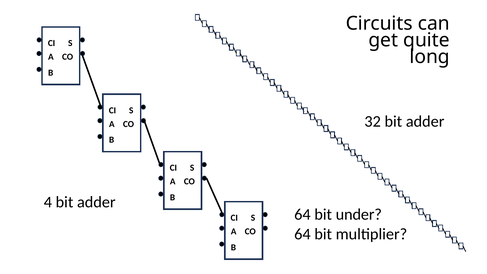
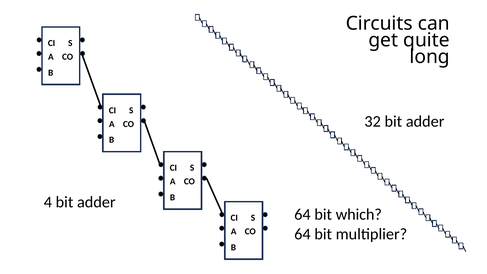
under: under -> which (359, 215)
